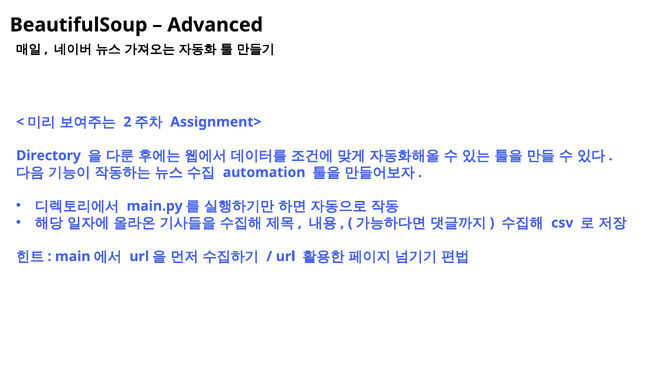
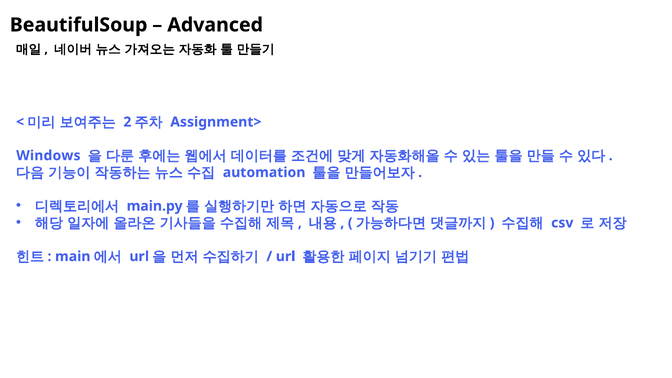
Directory: Directory -> Windows (48, 156)
